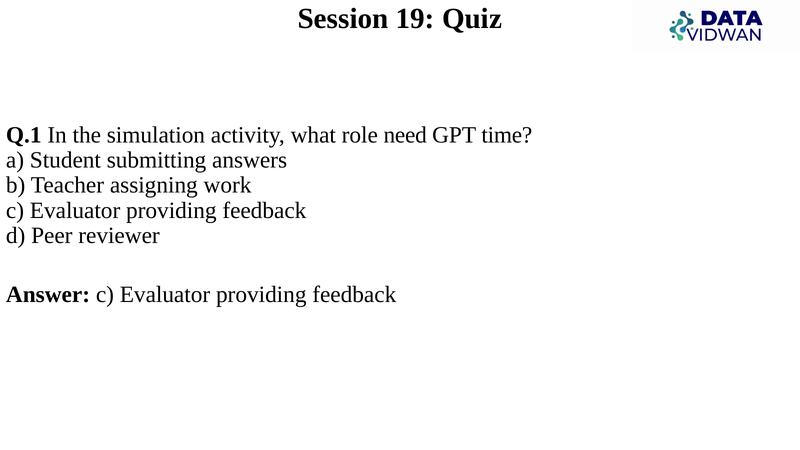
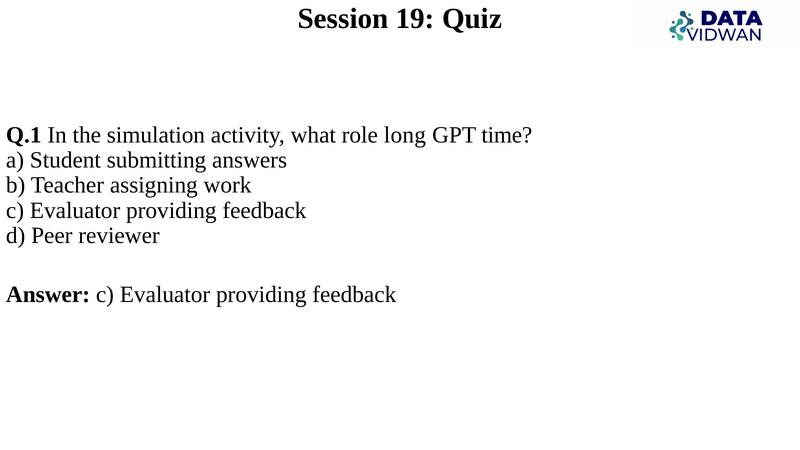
need: need -> long (405, 135)
